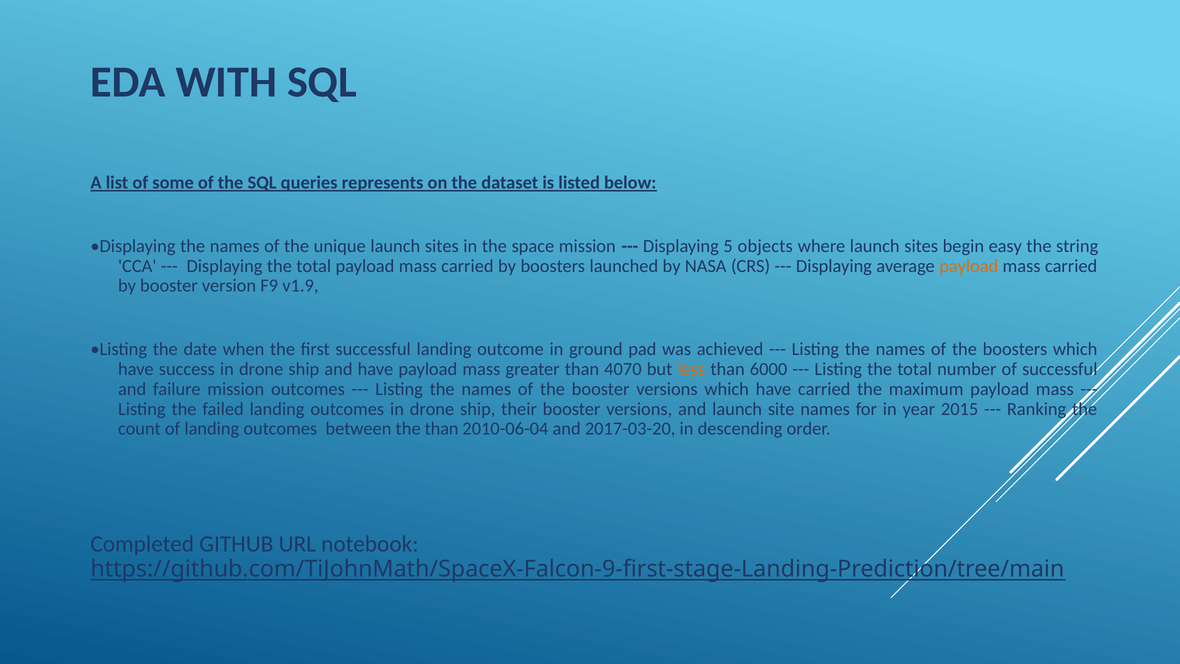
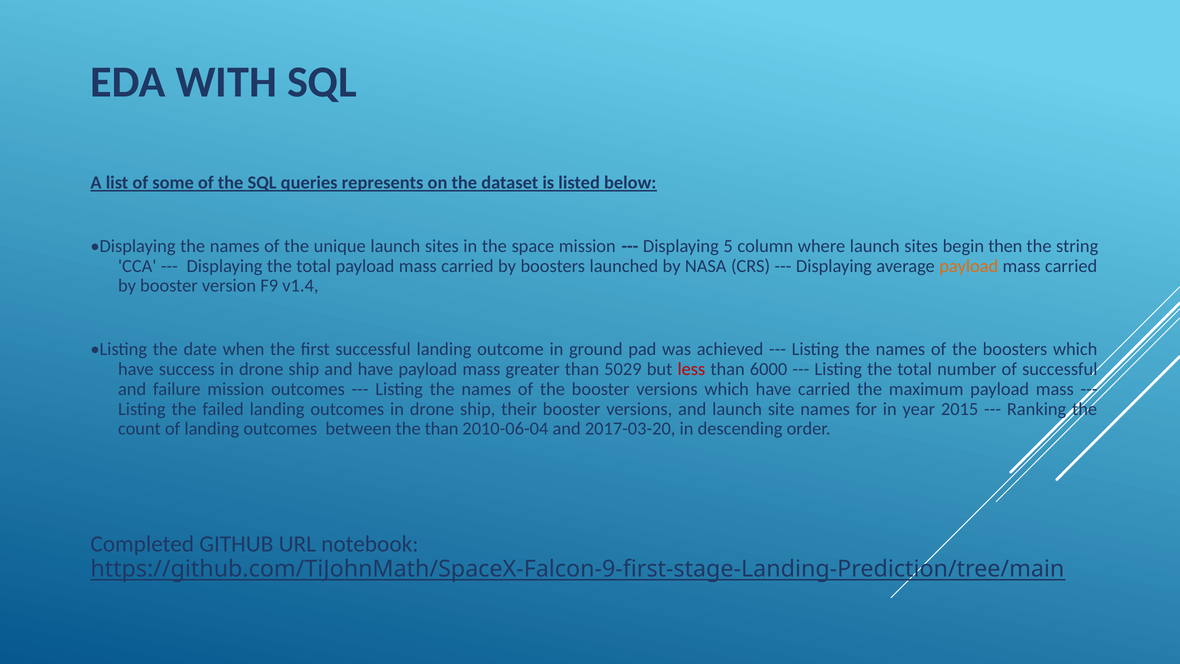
objects: objects -> column (765, 246)
easy: easy -> then (1005, 246)
v1.9: v1.9 -> v1.4 (300, 286)
4070: 4070 -> 5029 (623, 369)
less colour: orange -> red (691, 369)
